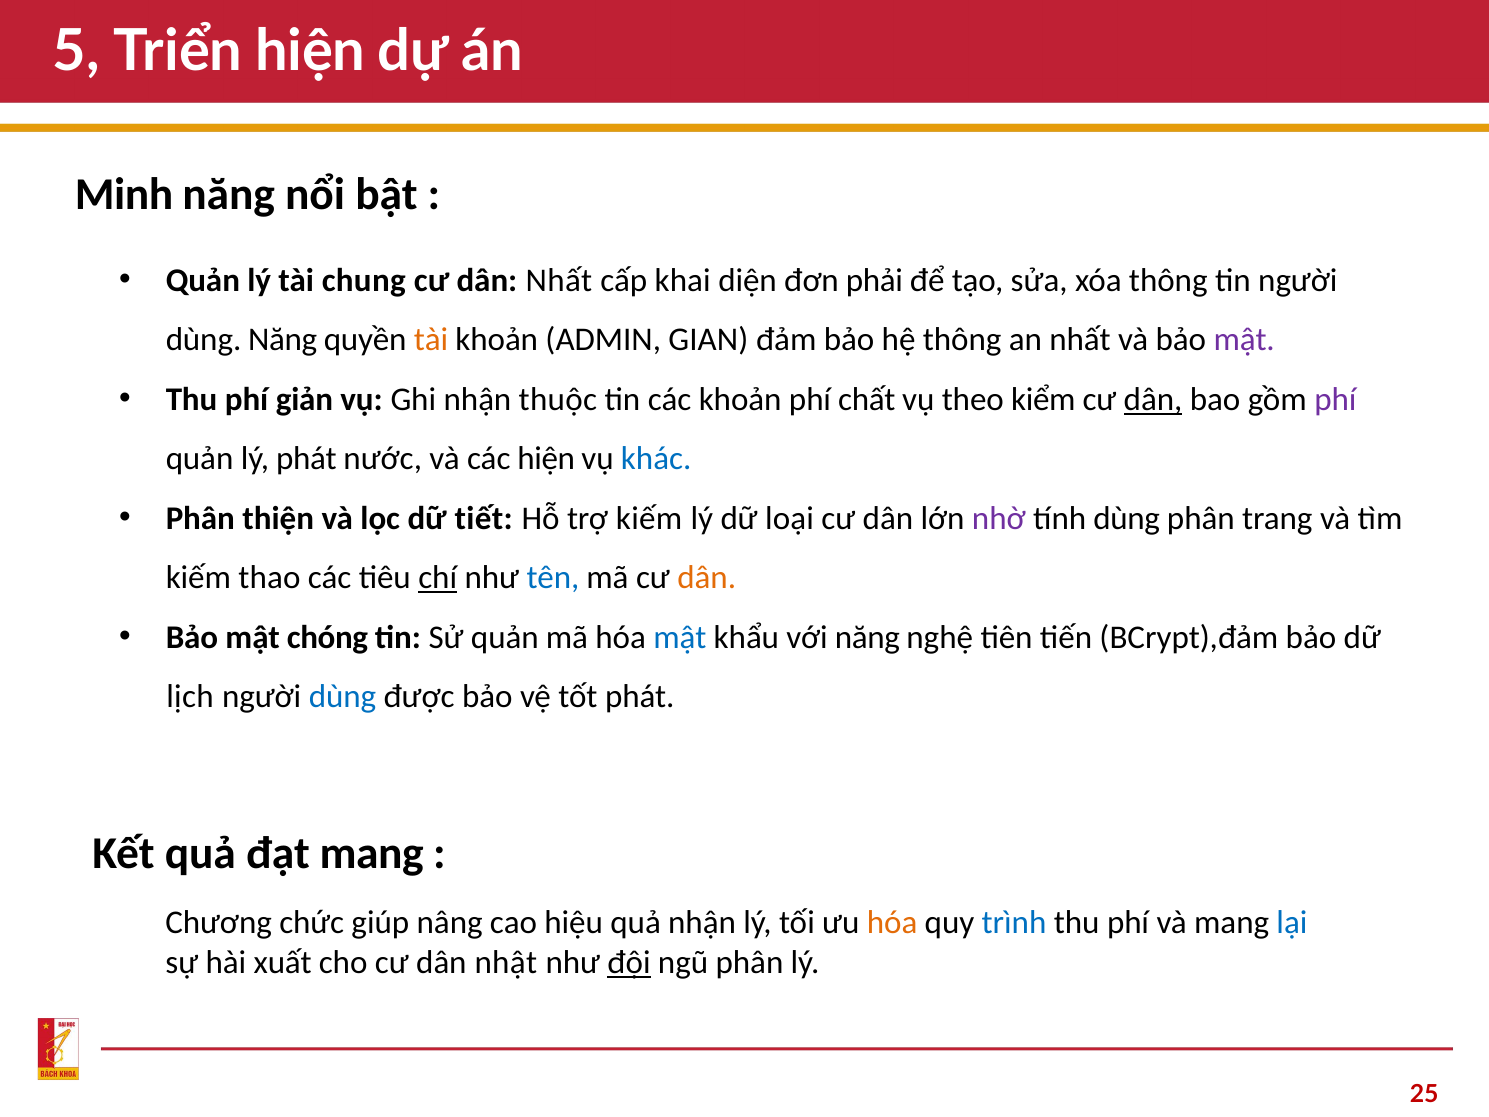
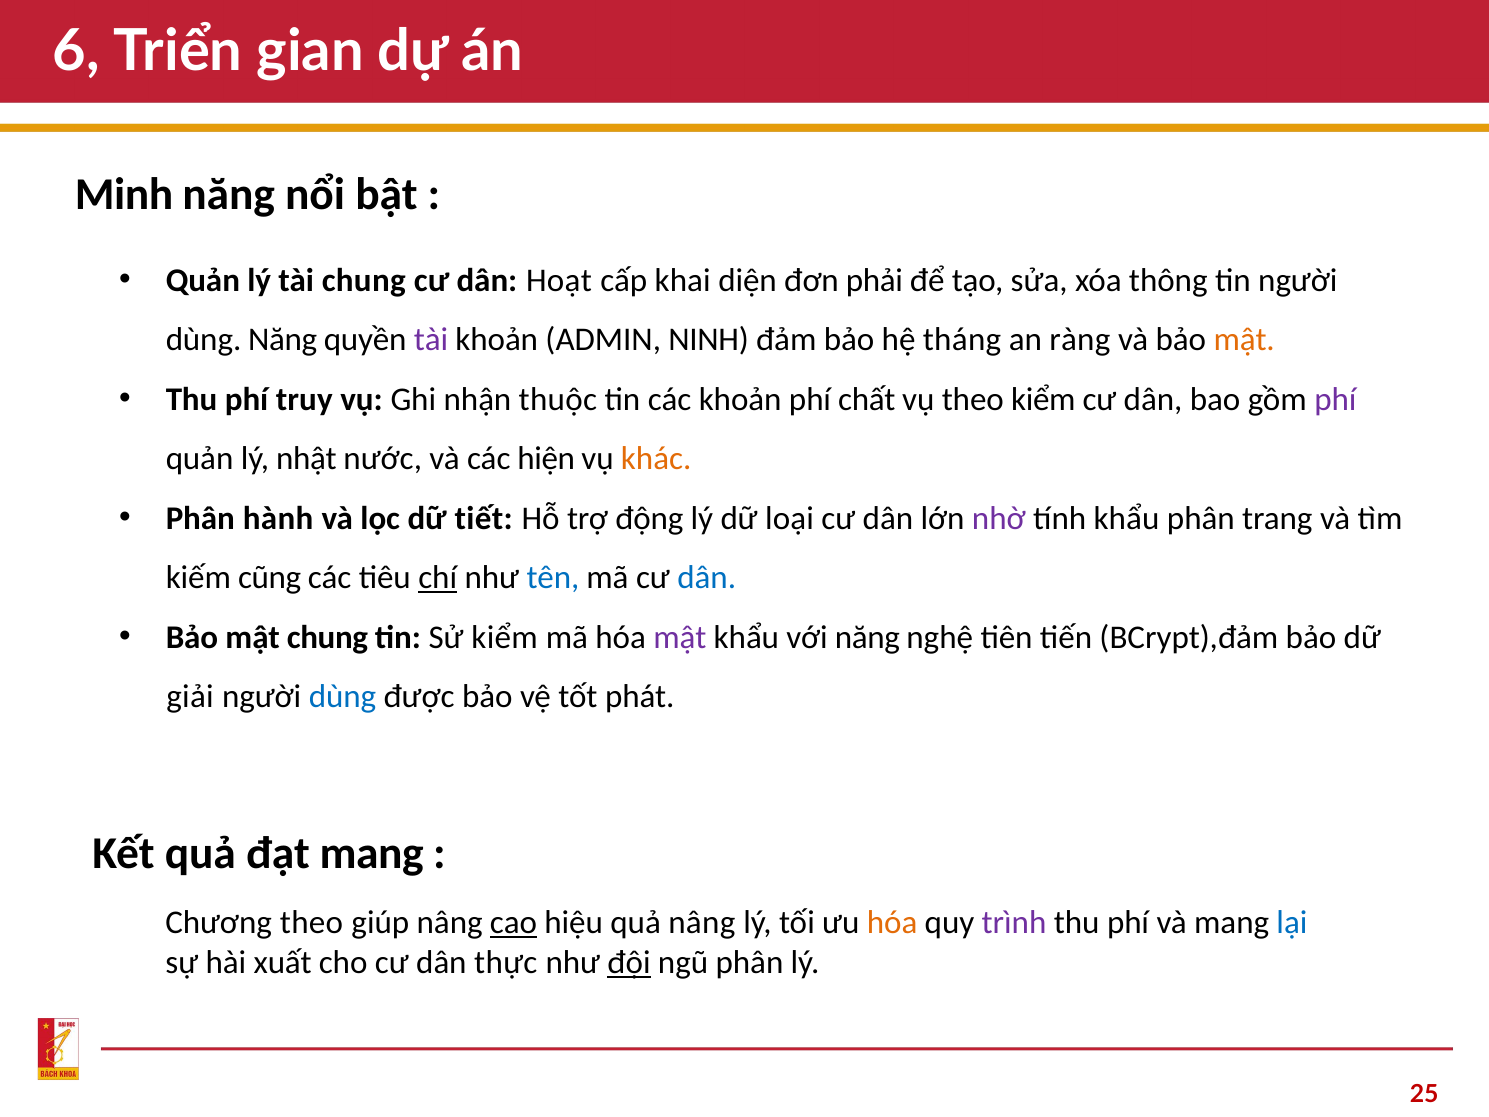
5: 5 -> 6 (76, 51)
Triển hiện: hiện -> gian (310, 51)
dân Nhất: Nhất -> Hoạt (559, 280)
tài colour: orange -> purple (431, 340)
GIAN: GIAN -> NINH (709, 340)
hệ thông: thông -> tháng (962, 340)
an nhất: nhất -> ràng (1080, 340)
mật colour: purple -> orange (1244, 340)
giản: giản -> truy (304, 399)
dân underline: present -> none (1153, 399)
lý phát: phát -> nhật (306, 459)
khác colour: blue -> orange (656, 459)
thiện: thiện -> hành (278, 518)
trợ kiếm: kiếm -> động (649, 518)
tính dùng: dùng -> khẩu (1127, 518)
thao: thao -> cũng (270, 578)
dân colour: orange -> blue (707, 578)
mật chóng: chóng -> chung (327, 637)
Sử quản: quản -> kiểm (505, 637)
mật colour: blue -> purple (680, 637)
lịch: lịch -> giải (190, 697)
Chương chức: chức -> theo (312, 923)
cao underline: none -> present (513, 923)
quả nhận: nhận -> nâng (702, 923)
trình colour: blue -> purple (1014, 923)
nhật: nhật -> thực (506, 963)
